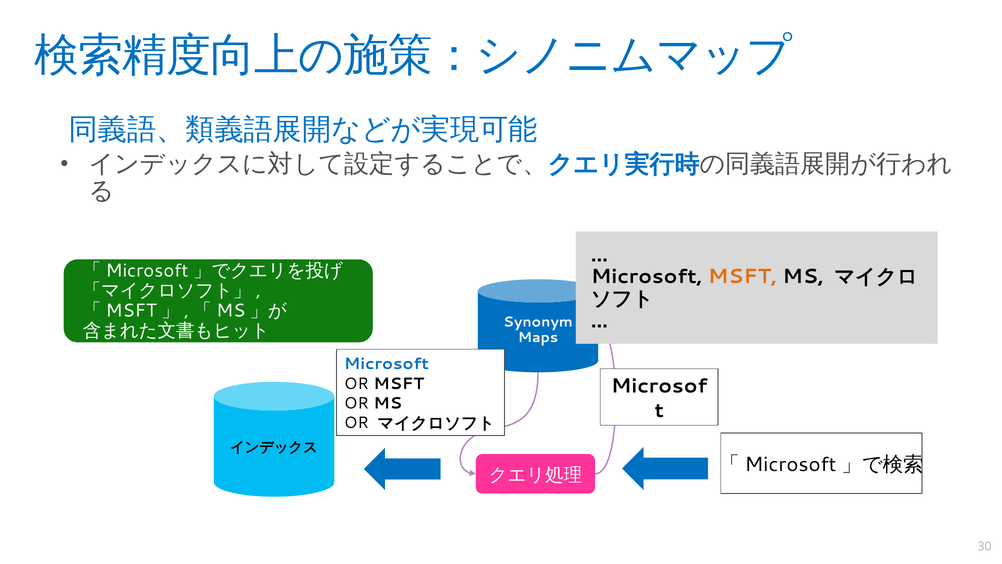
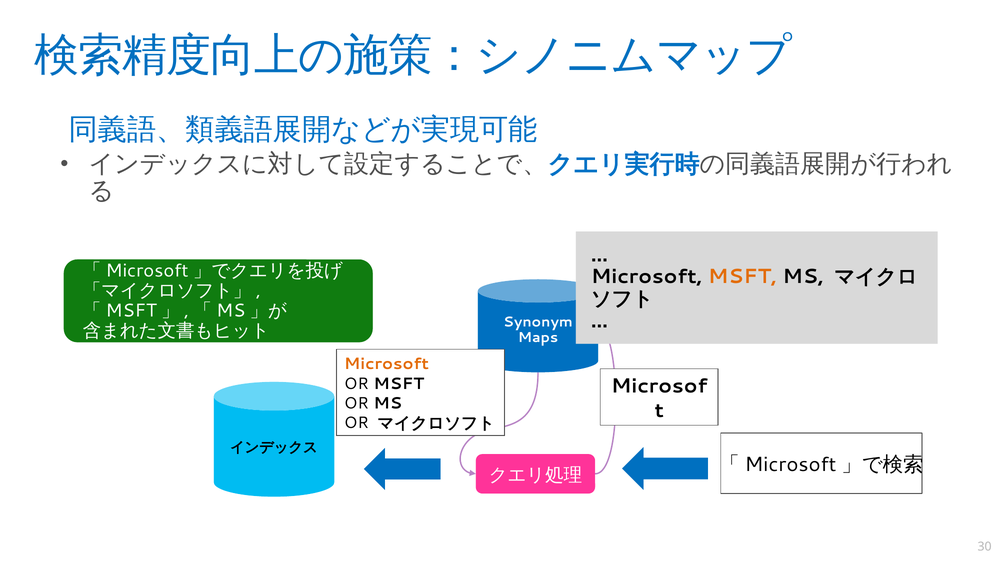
Microsoft colour: blue -> orange (386, 364)
